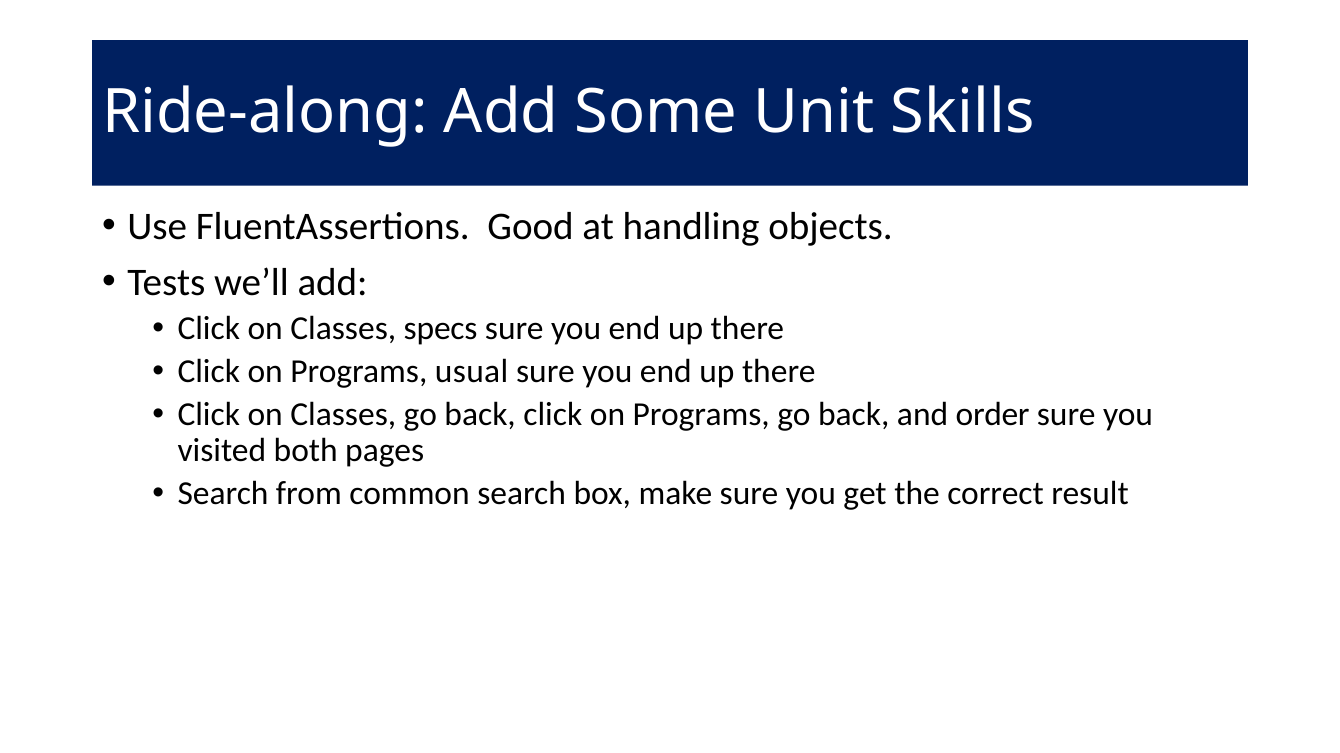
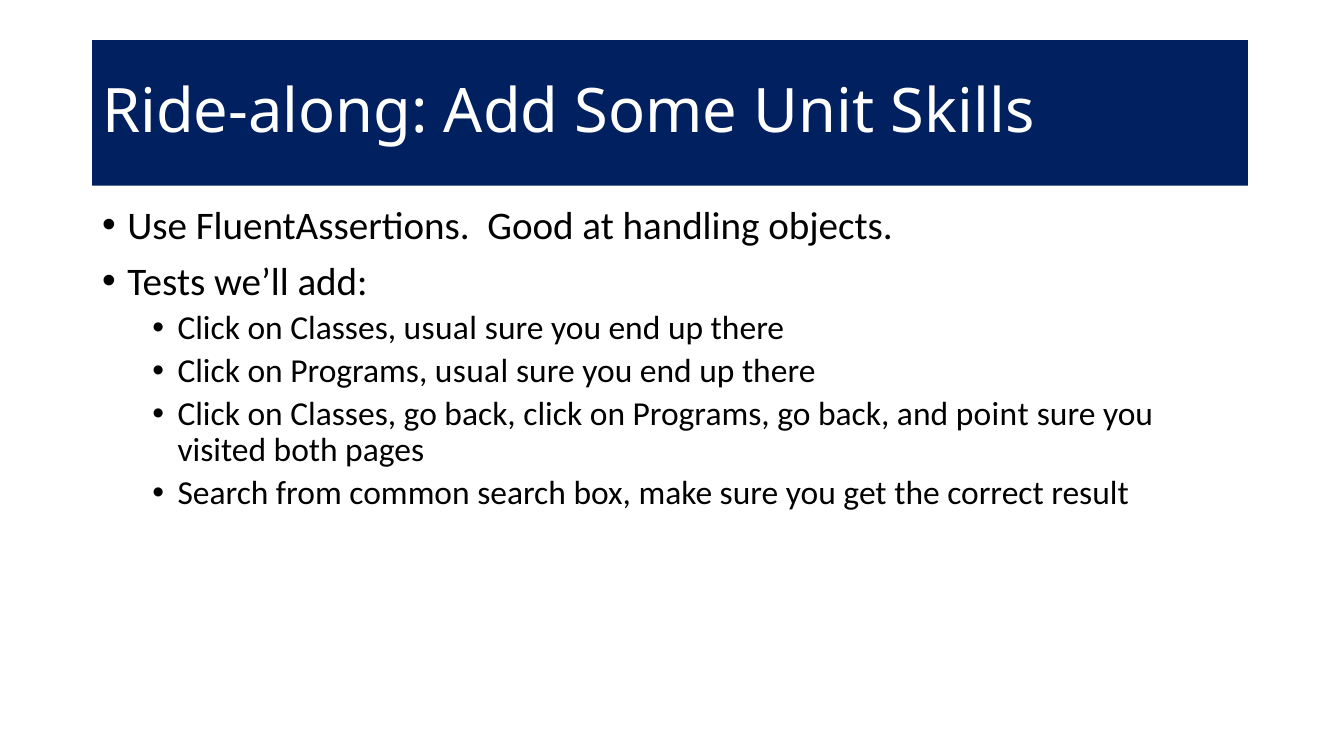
Classes specs: specs -> usual (440, 329)
order: order -> point (992, 415)
